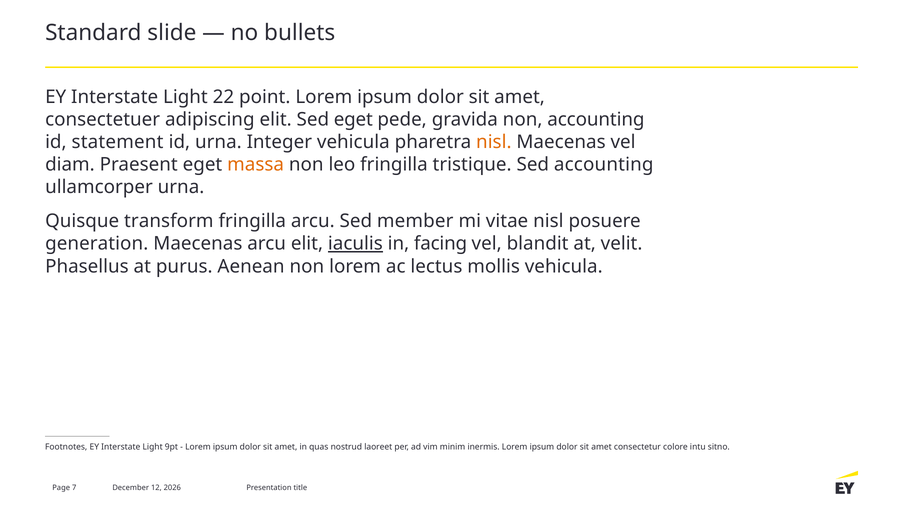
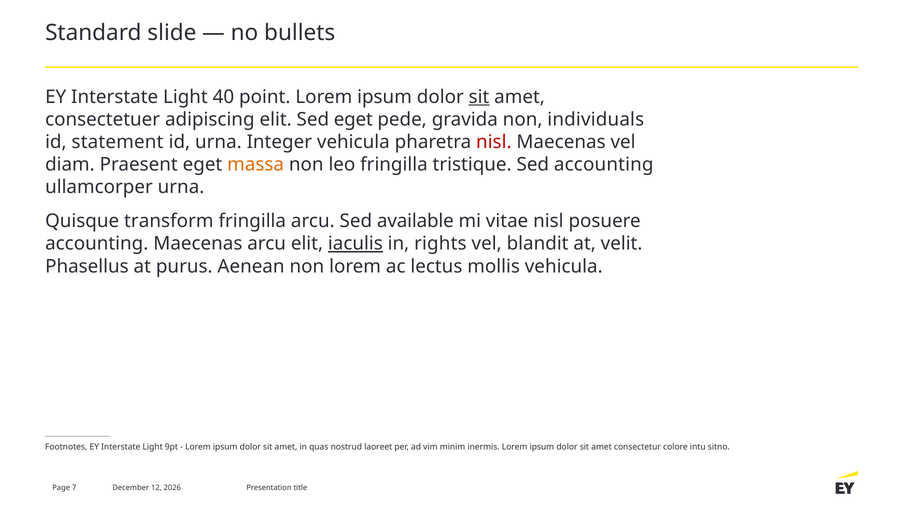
22: 22 -> 40 (223, 97)
sit underline: none -> present (479, 97)
non accounting: accounting -> individuals (596, 119)
nisl colour: orange -> red (494, 142)
member: member -> available (415, 221)
generation: generation -> accounting (97, 244)
facing: facing -> rights (440, 244)
